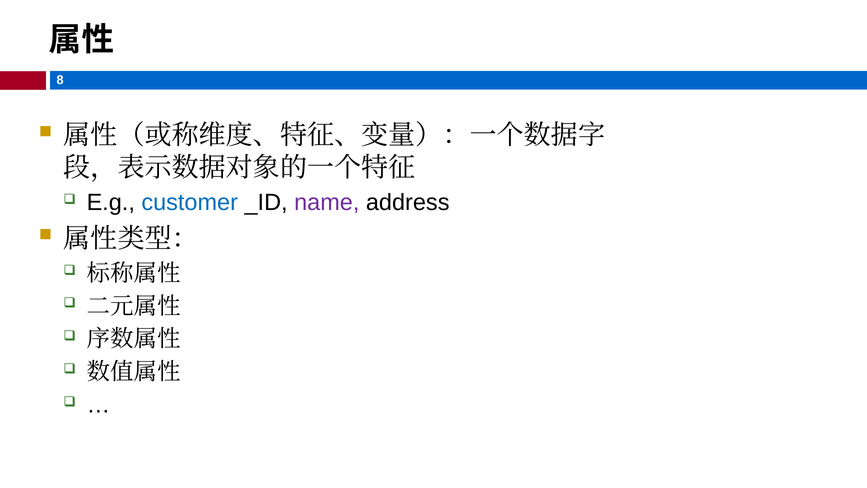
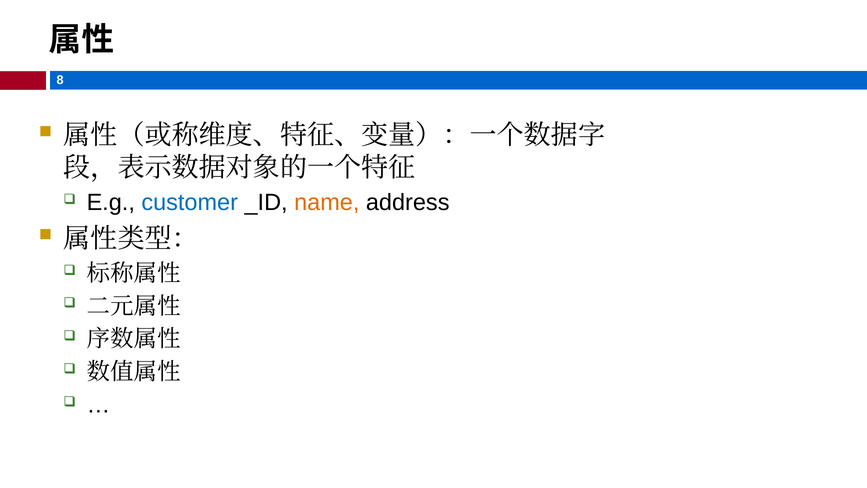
name colour: purple -> orange (327, 202)
